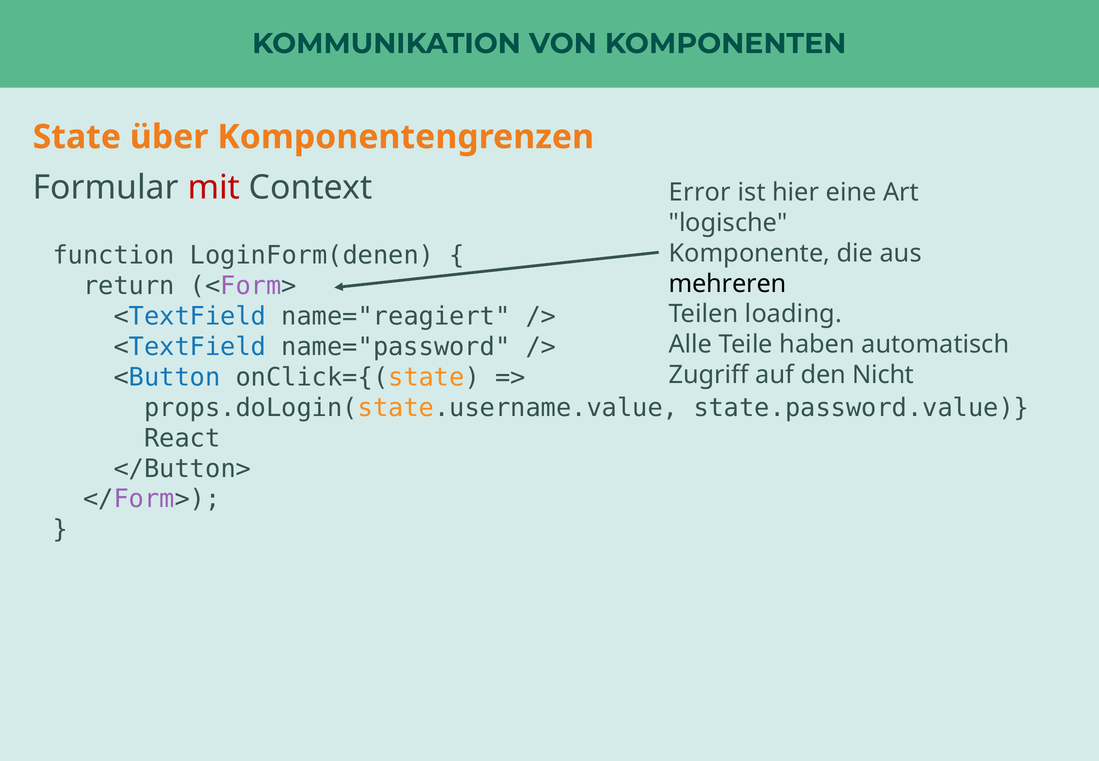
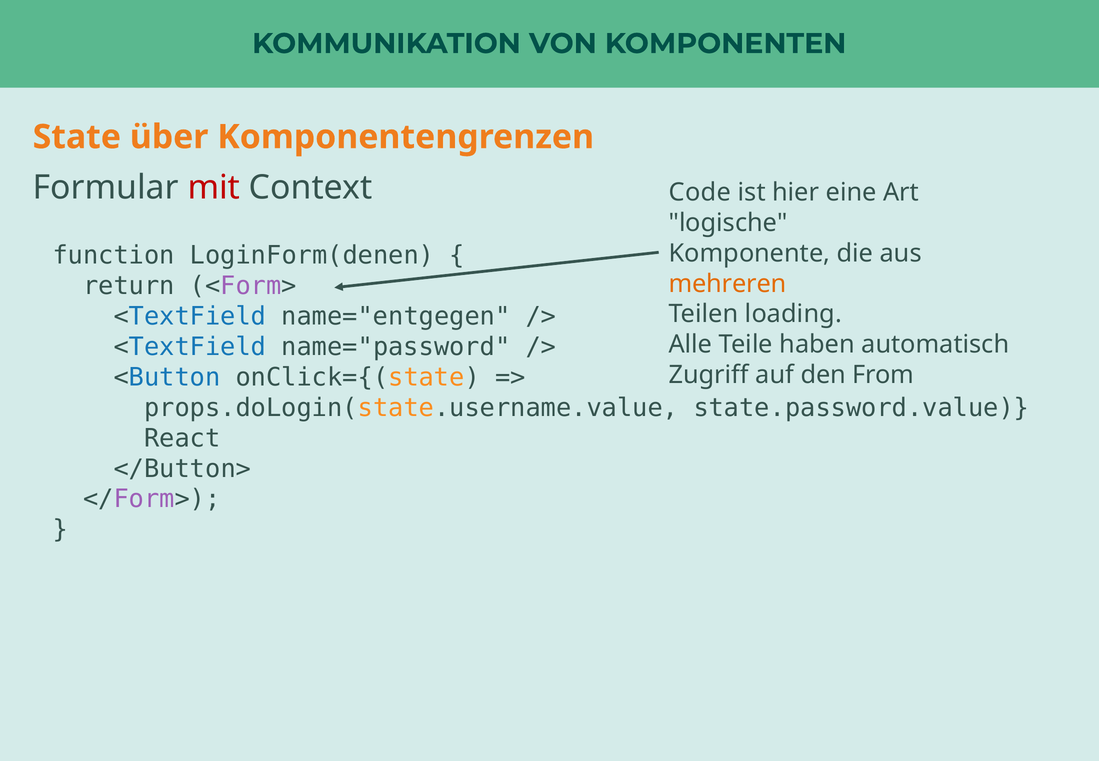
Error: Error -> Code (700, 192)
mehreren colour: black -> orange (728, 284)
name="reagiert: name="reagiert -> name="entgegen (396, 316)
Nicht: Nicht -> From (883, 375)
